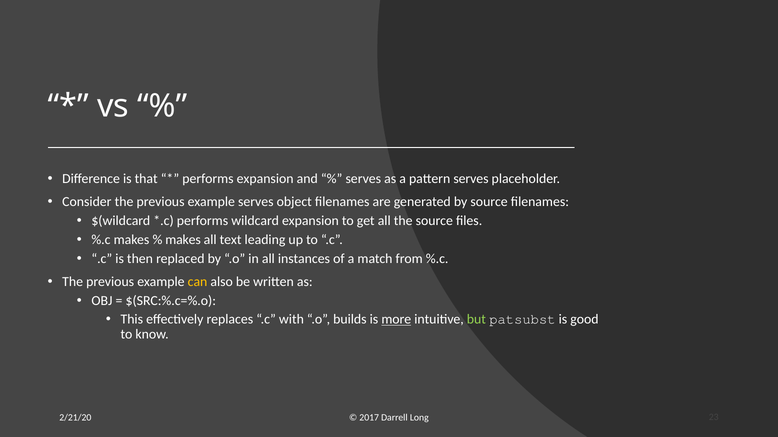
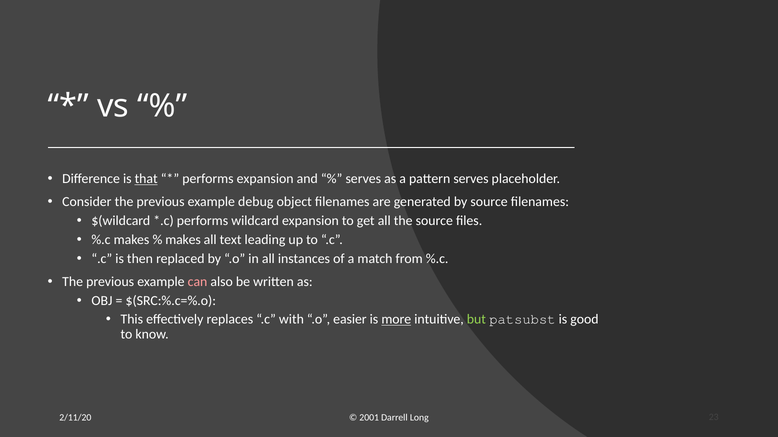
that underline: none -> present (146, 179)
example serves: serves -> debug (256, 202)
can colour: yellow -> pink (198, 282)
builds: builds -> easier (350, 320)
2/21/20: 2/21/20 -> 2/11/20 (75, 418)
2017: 2017 -> 2001 (369, 418)
